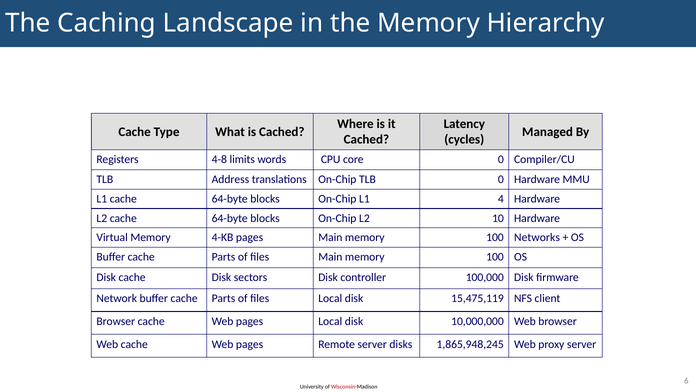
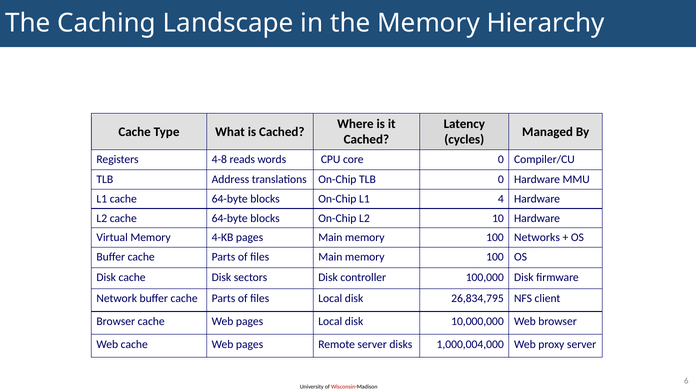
limits: limits -> reads (242, 159)
15,475,119: 15,475,119 -> 26,834,795 (477, 298)
1,865,948,245: 1,865,948,245 -> 1,000,004,000 (470, 344)
